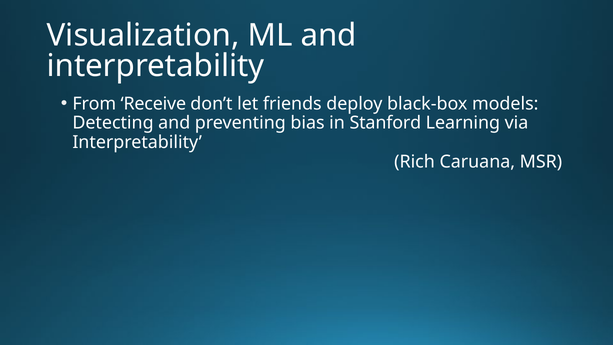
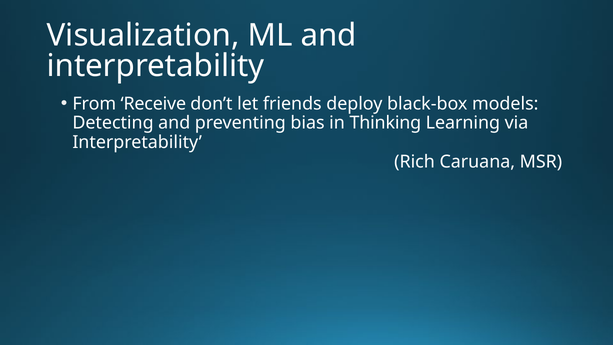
Stanford: Stanford -> Thinking (385, 123)
